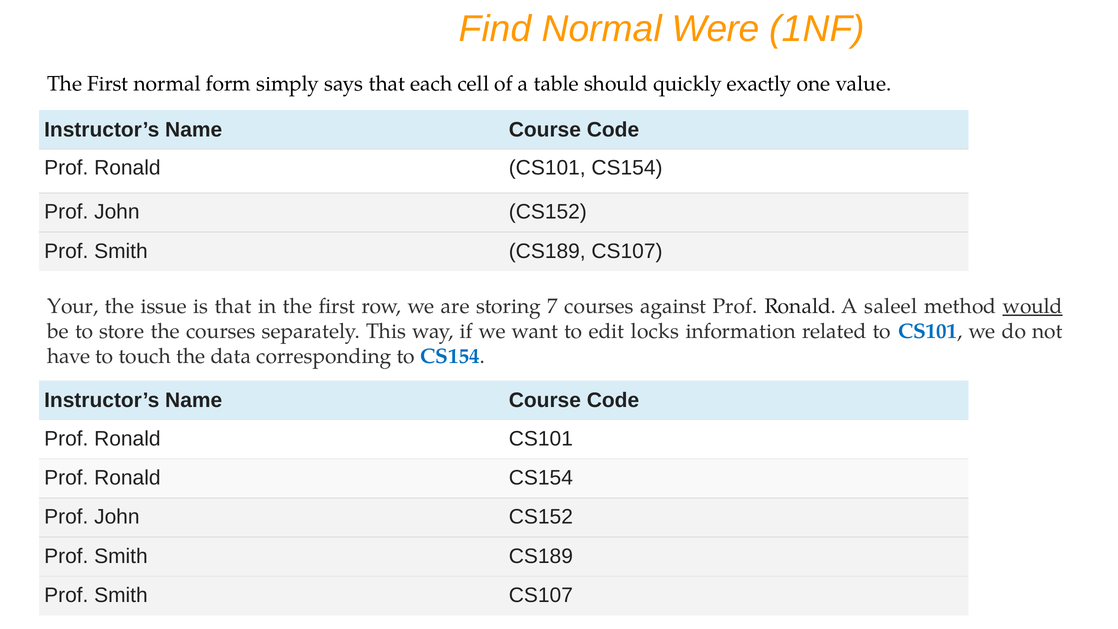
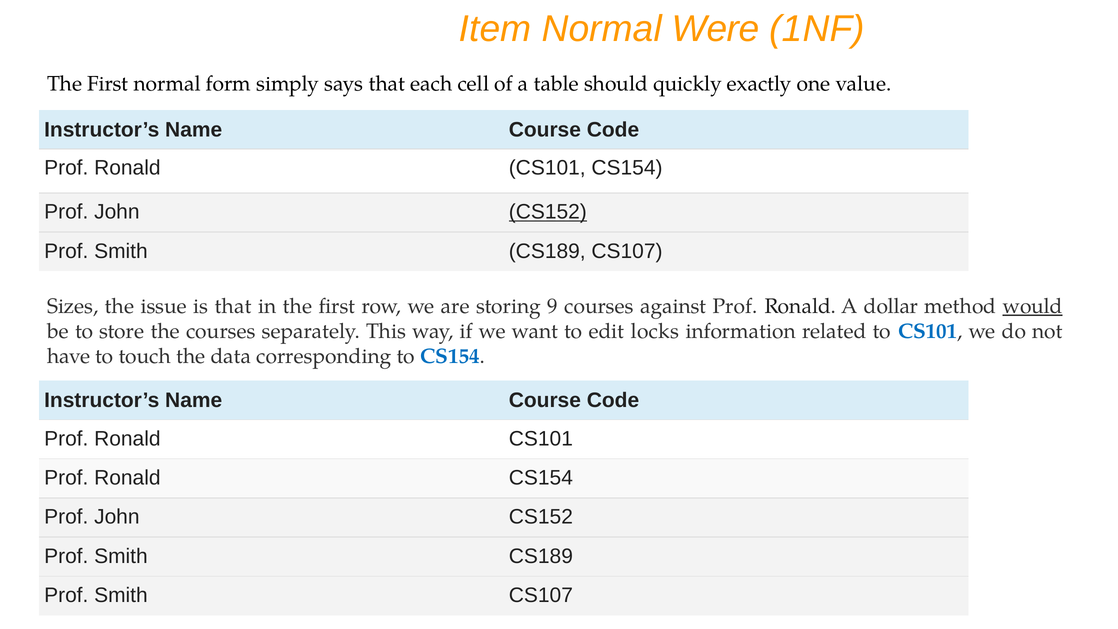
Find: Find -> Item (495, 29)
CS152 underline: none -> present (548, 212)
Your: Your -> Sizes (73, 306)
7: 7 -> 9 (553, 306)
saleel: saleel -> dollar (891, 306)
